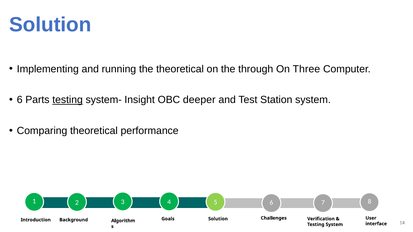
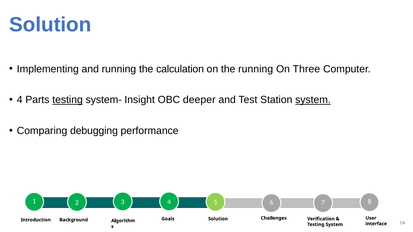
the theoretical: theoretical -> calculation (180, 69)
the through: through -> running (256, 69)
6: 6 -> 4 (20, 100)
system underline: none -> present (313, 100)
Comparing theoretical: theoretical -> debugging (94, 131)
